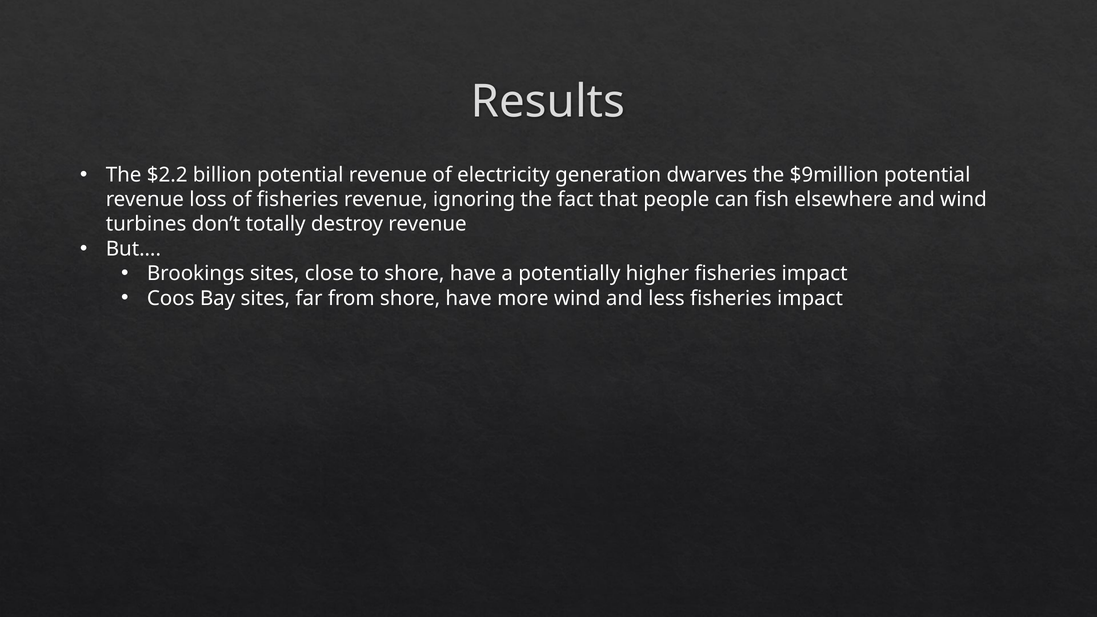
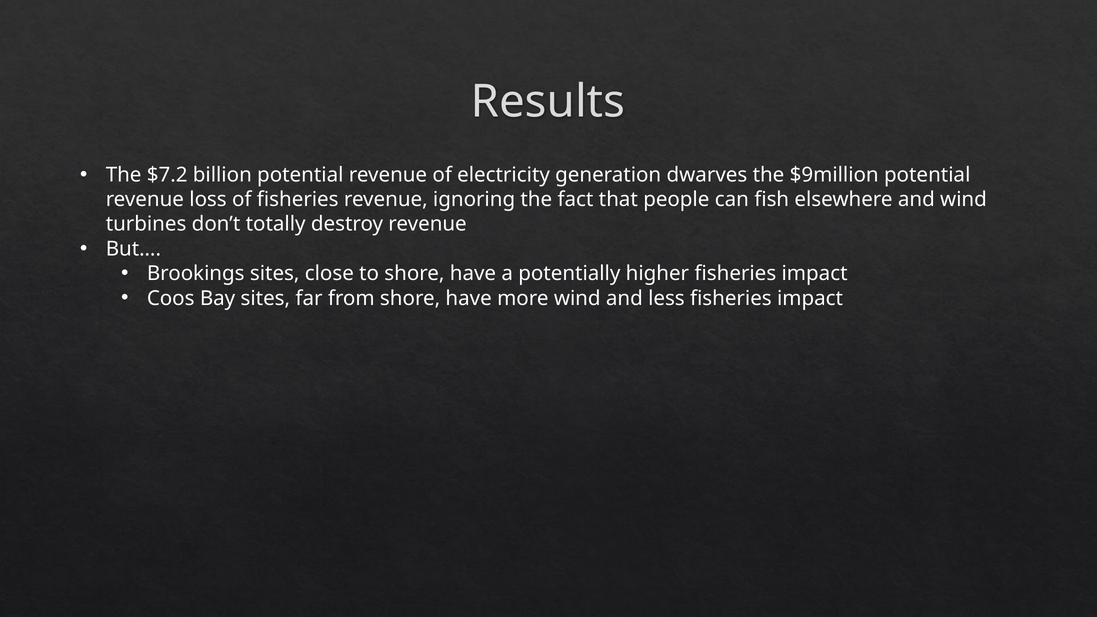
$2.2: $2.2 -> $7.2 (167, 175)
